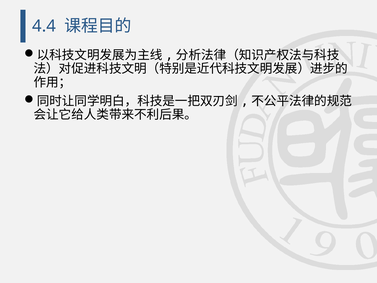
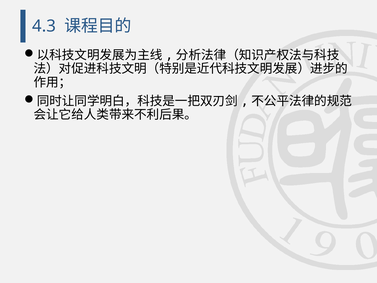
4.4: 4.4 -> 4.3 (44, 26)
